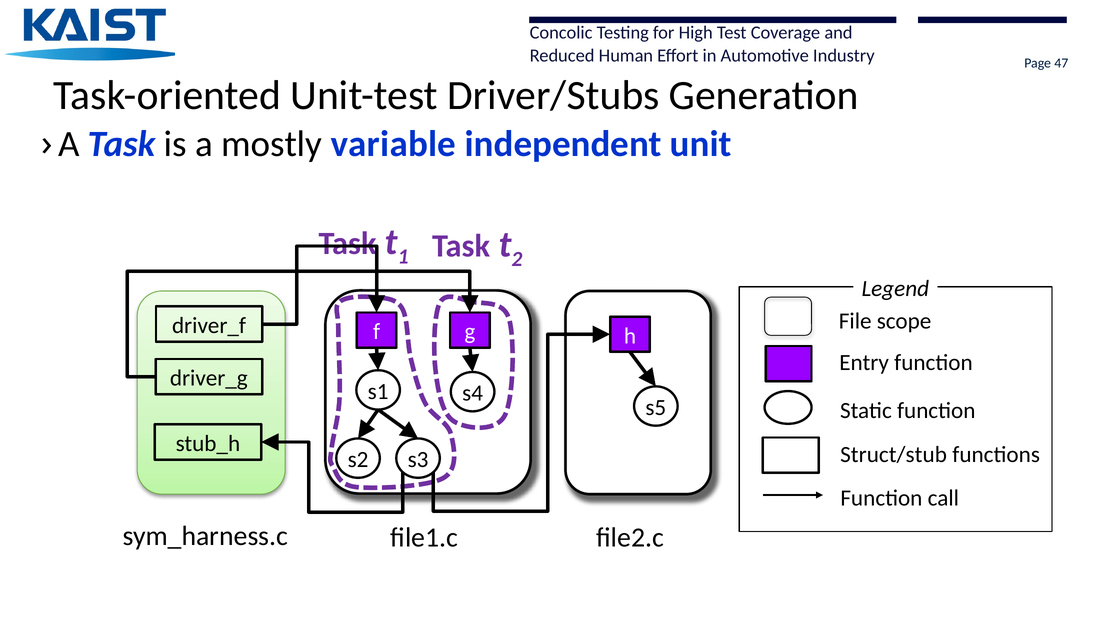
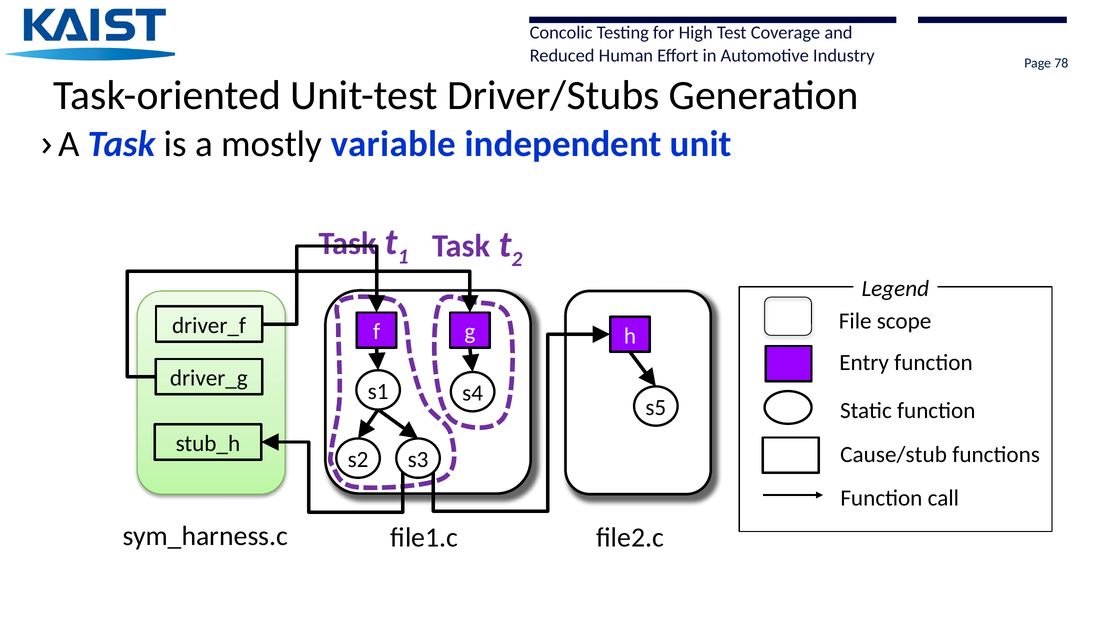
47: 47 -> 78 (1061, 63)
Struct/stub: Struct/stub -> Cause/stub (894, 454)
